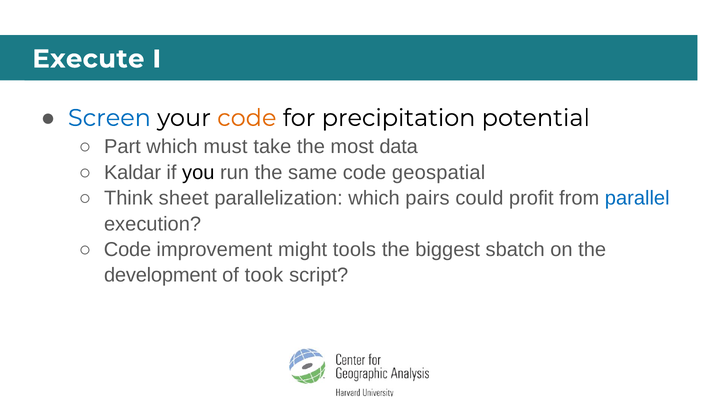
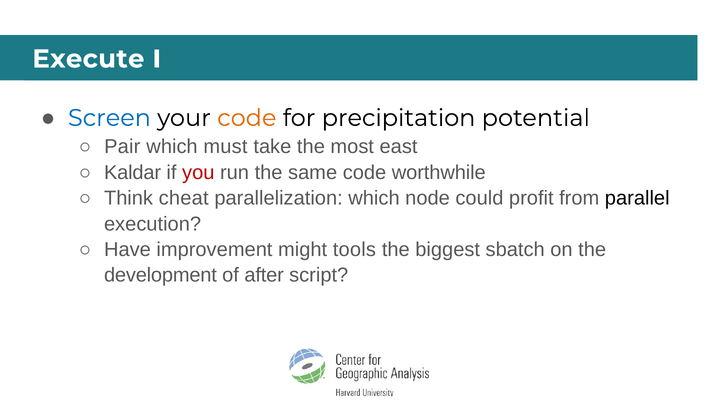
Part: Part -> Pair (122, 147)
data: data -> east (399, 147)
you colour: black -> red (198, 173)
geospatial: geospatial -> worthwhile (439, 173)
sheet: sheet -> cheat (184, 198)
pairs: pairs -> node (428, 198)
parallel colour: blue -> black (637, 198)
Code: Code -> Have (127, 250)
took: took -> after (264, 275)
